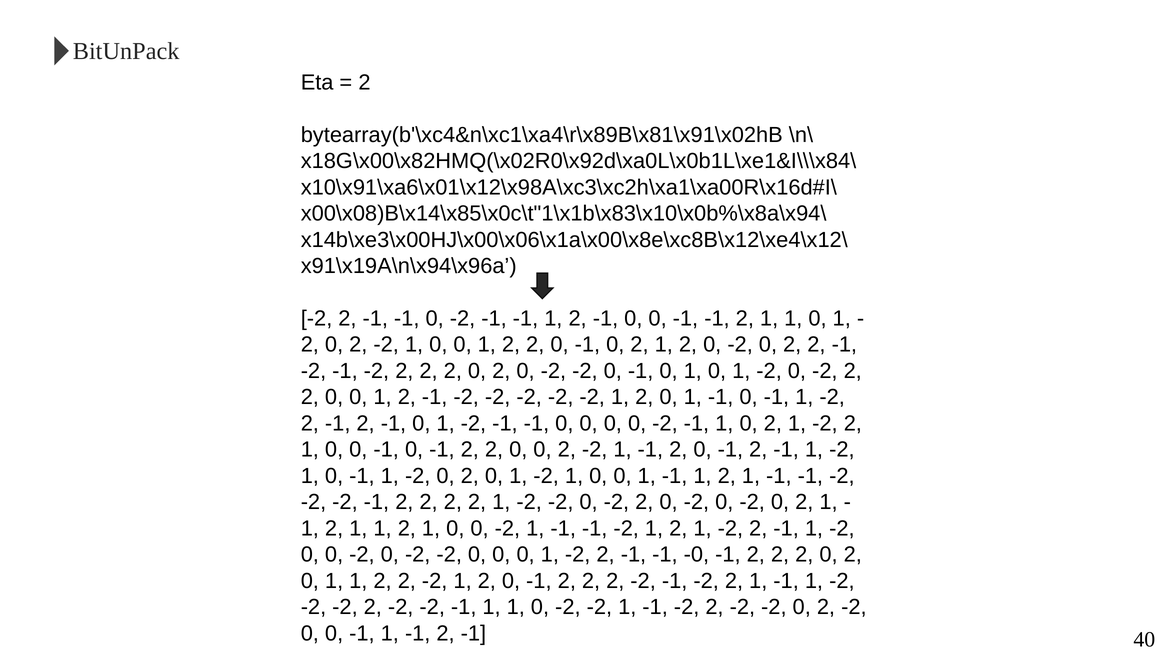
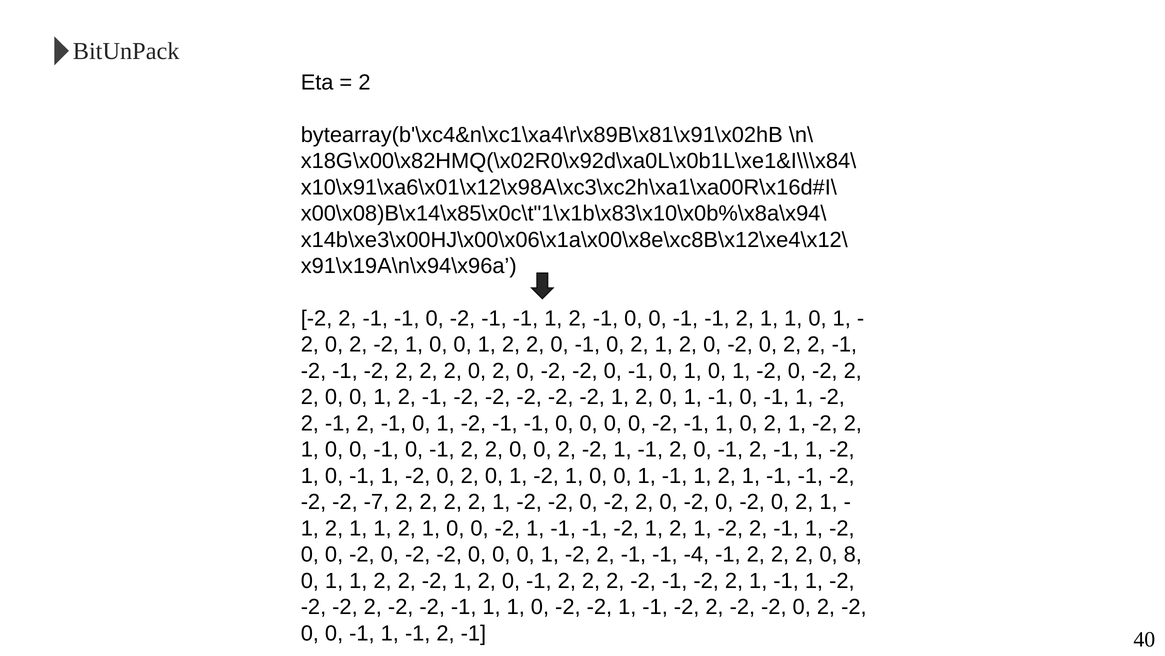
-1: -1 -> -7 (376, 502)
-0: -0 -> -4 (696, 554)
2: 2 -> 8 (853, 554)
